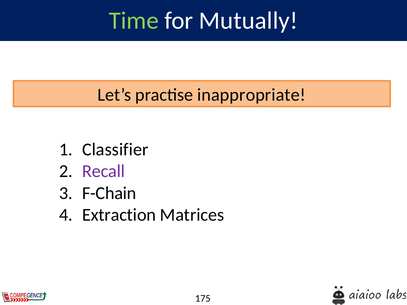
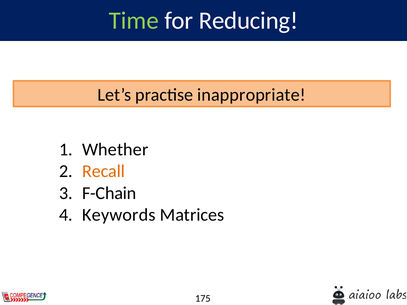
Mutually: Mutually -> Reducing (249, 21)
Classifier: Classifier -> Whether (115, 150)
Recall colour: purple -> orange (104, 171)
Extraction: Extraction -> Keywords (119, 215)
